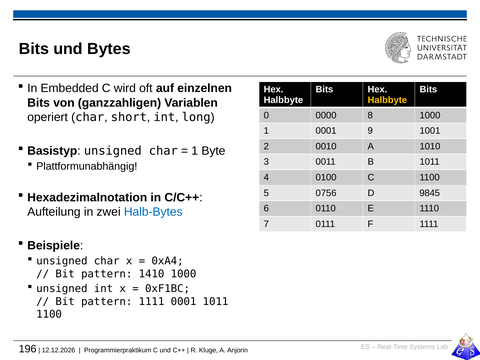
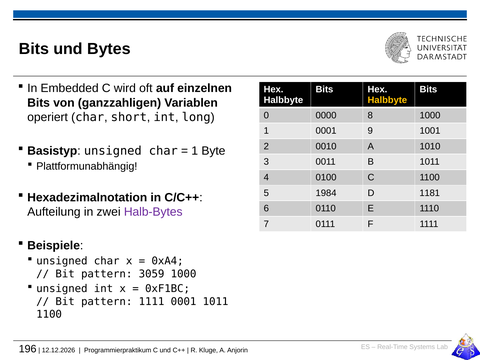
0756: 0756 -> 1984 (326, 193)
9845: 9845 -> 1181 (430, 193)
Halb-Bytes colour: blue -> purple (153, 212)
1410: 1410 -> 3059 (152, 274)
